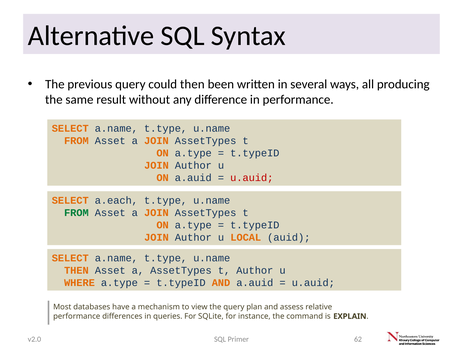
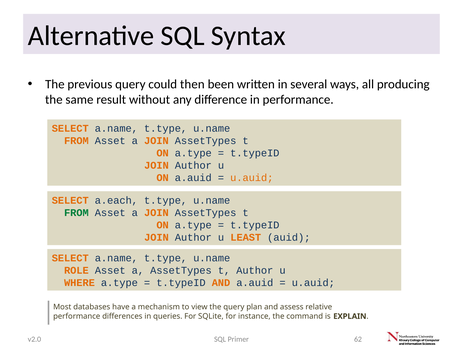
u.auid colour: red -> orange (252, 178)
LOCAL: LOCAL -> LEAST (246, 238)
THEN: THEN -> ROLE (76, 271)
